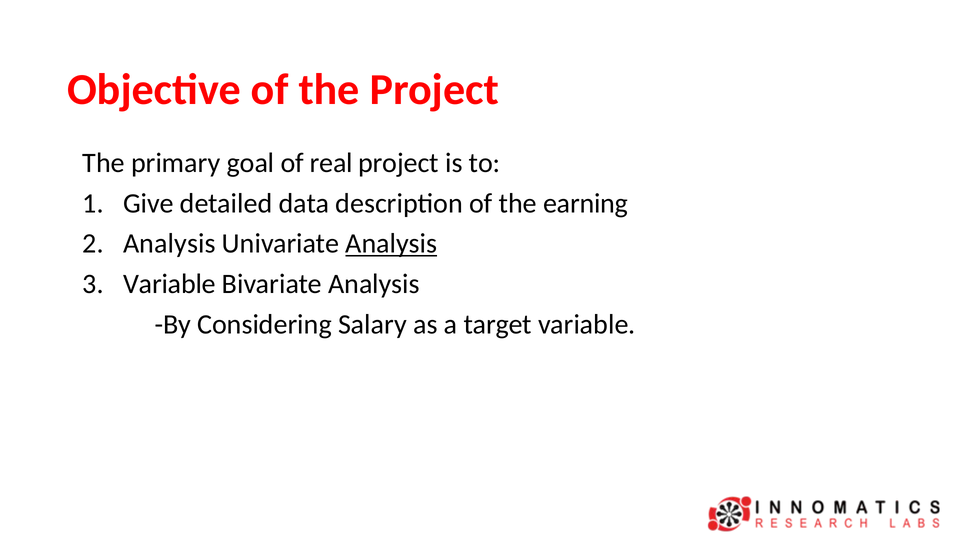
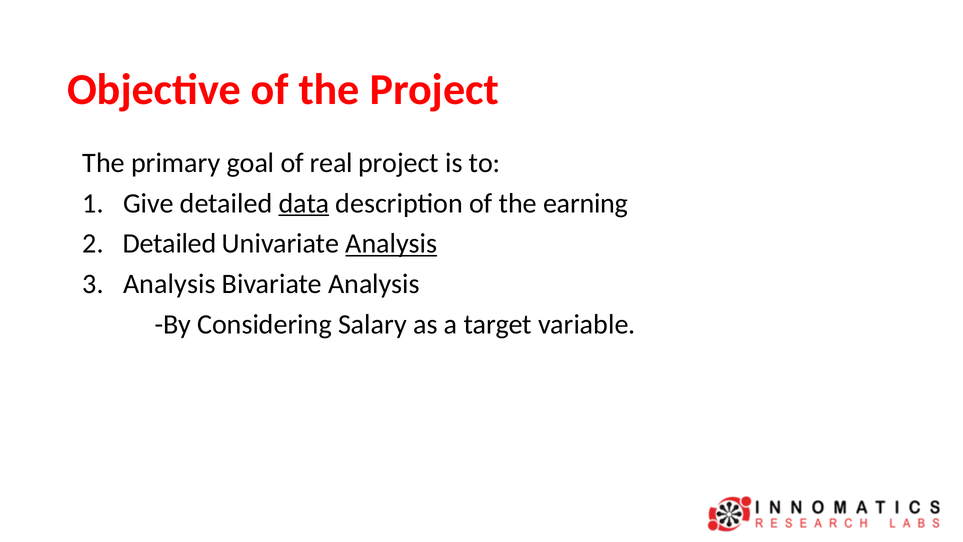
data underline: none -> present (304, 203)
Analysis: Analysis -> Detailed (169, 244)
Variable: Variable -> Analysis (169, 284)
